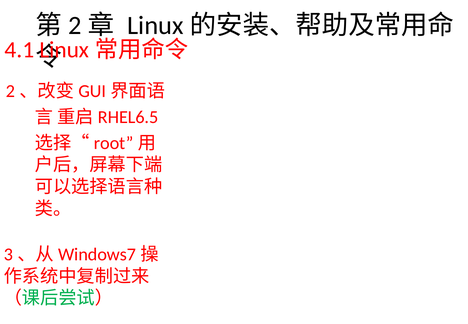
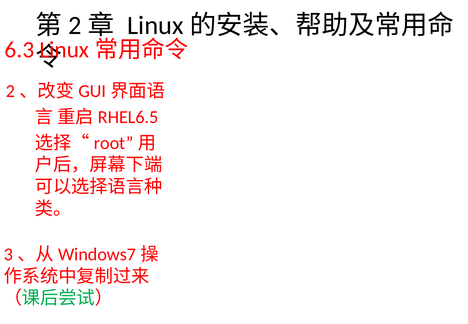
4.1: 4.1 -> 6.3 (19, 50)
